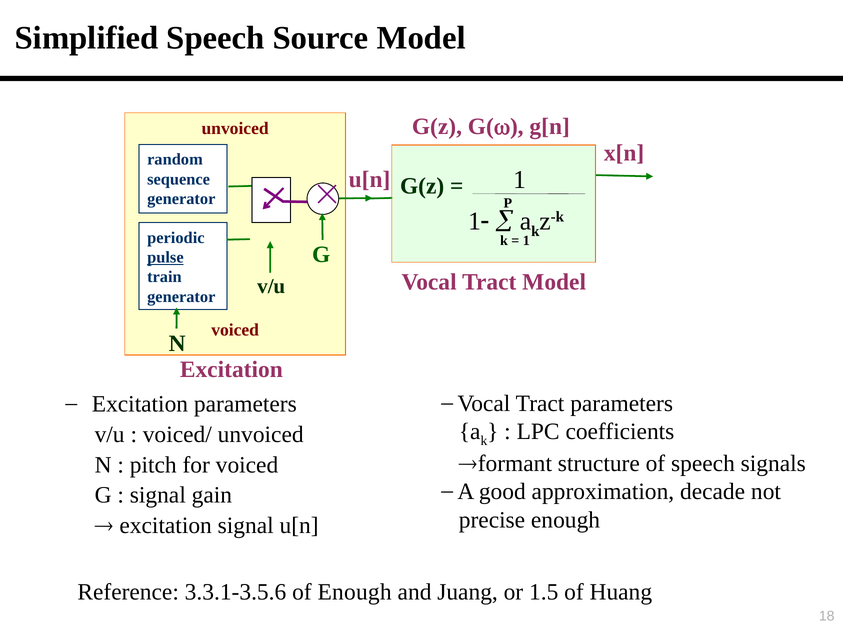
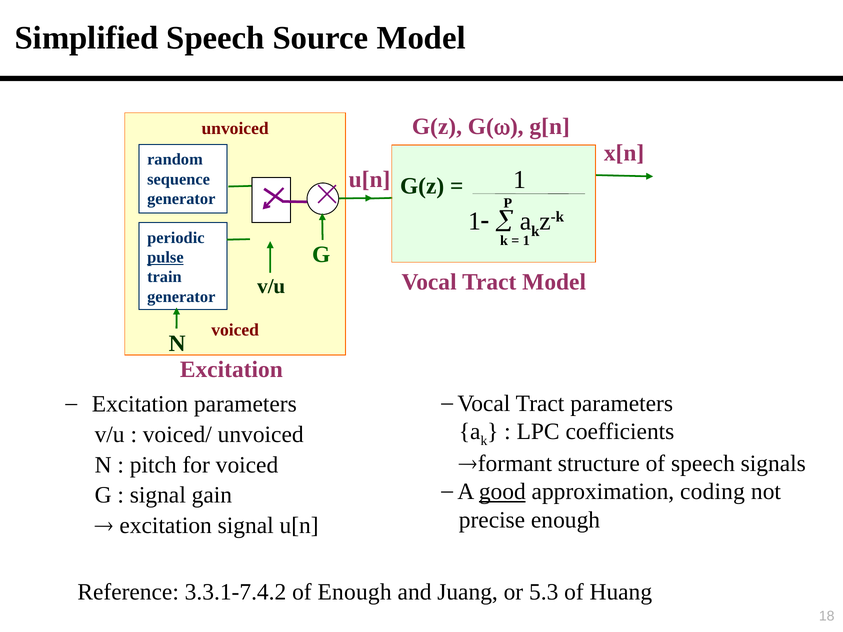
good underline: none -> present (502, 492)
decade: decade -> coding (712, 492)
3.3.1-3.5.6: 3.3.1-3.5.6 -> 3.3.1-7.4.2 (236, 592)
1.5: 1.5 -> 5.3 (544, 592)
